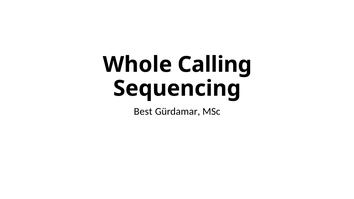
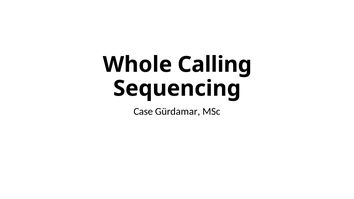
Best: Best -> Case (143, 111)
